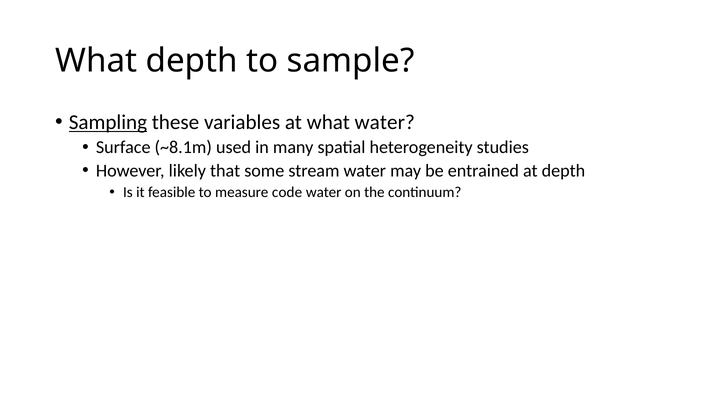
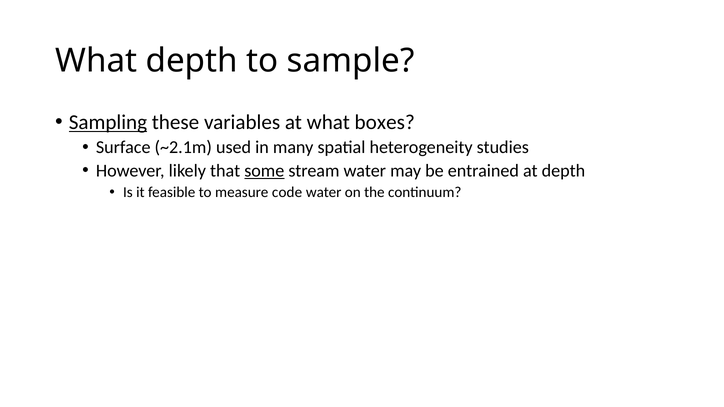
what water: water -> boxes (385, 122)
~8.1m: ~8.1m -> ~2.1m (183, 147)
some underline: none -> present (264, 171)
